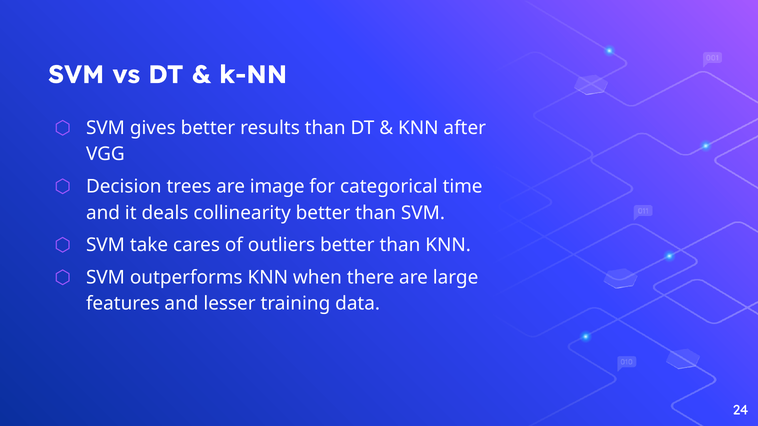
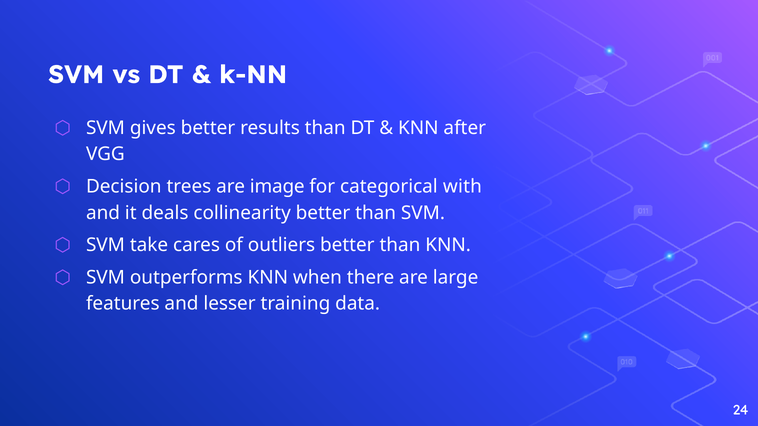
time: time -> with (462, 187)
